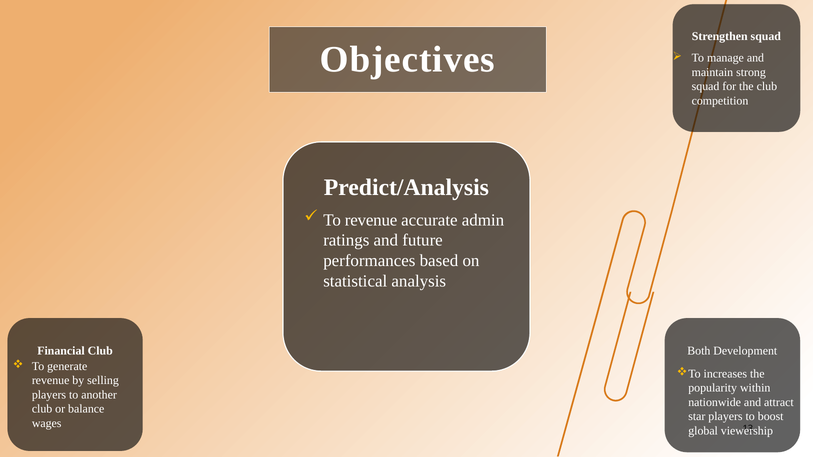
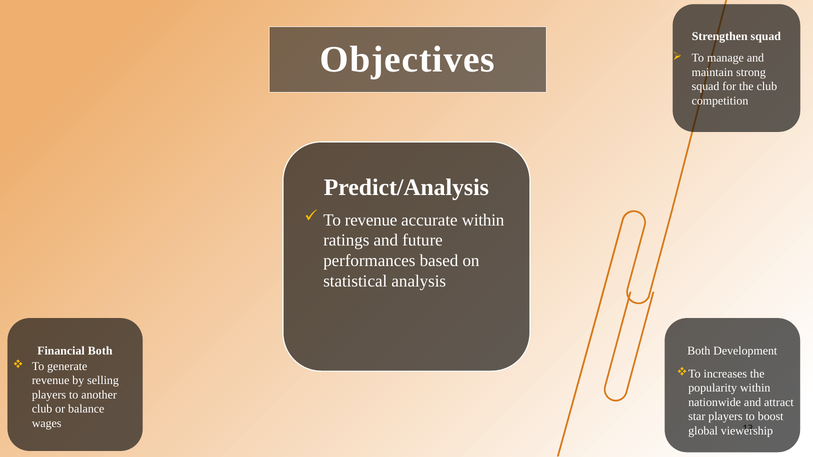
accurate admin: admin -> within (483, 220)
Financial Club: Club -> Both (100, 351)
